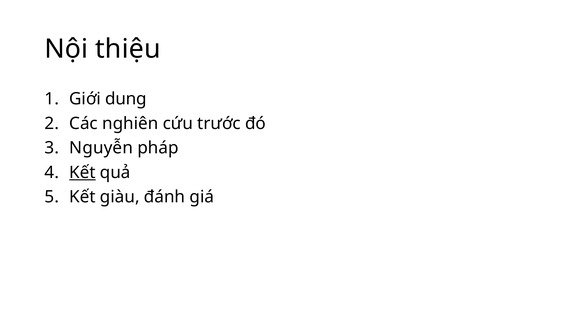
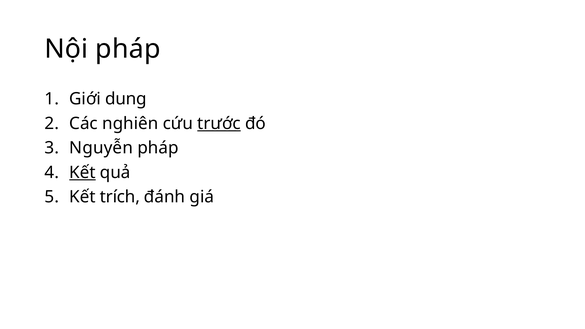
Nội thiệu: thiệu -> pháp (128, 49)
trước underline: none -> present (219, 123)
giàu: giàu -> trích (120, 197)
